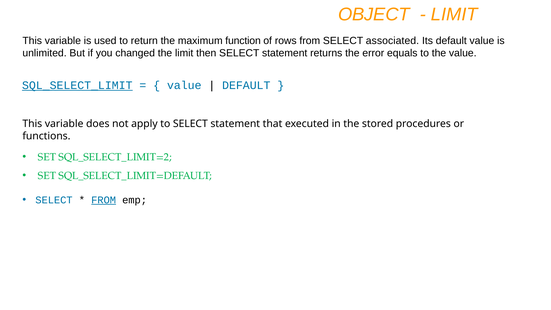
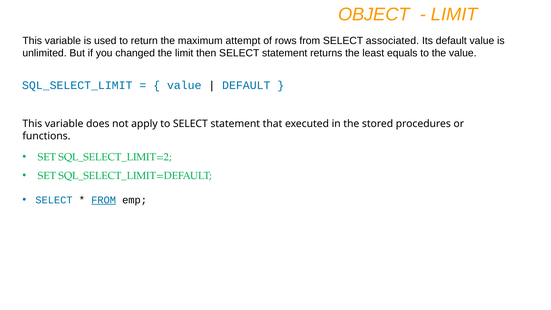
function: function -> attempt (243, 41)
error: error -> least (373, 53)
SQL_SELECT_LIMIT underline: present -> none (77, 85)
